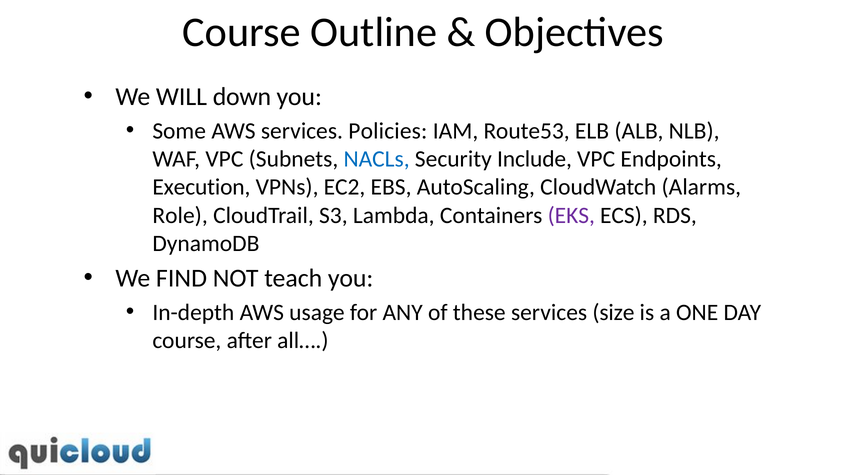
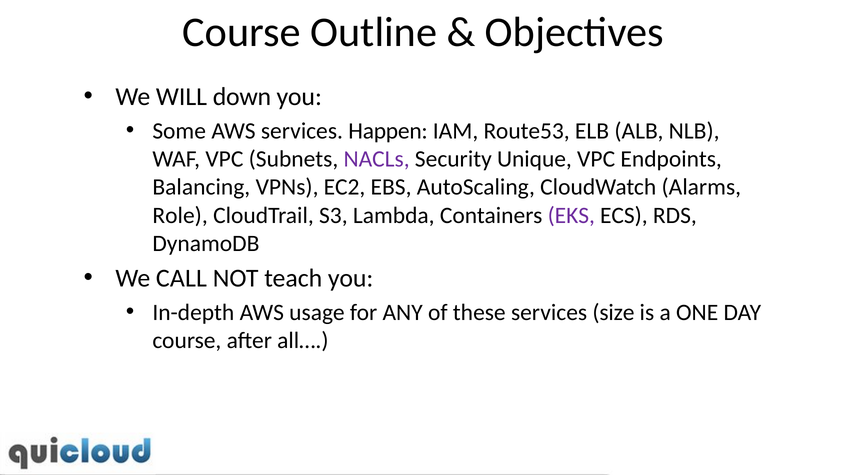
Policies: Policies -> Happen (388, 131)
NACLs colour: blue -> purple (377, 159)
Include: Include -> Unique (534, 159)
Execution: Execution -> Balancing (201, 187)
FIND: FIND -> CALL (181, 279)
